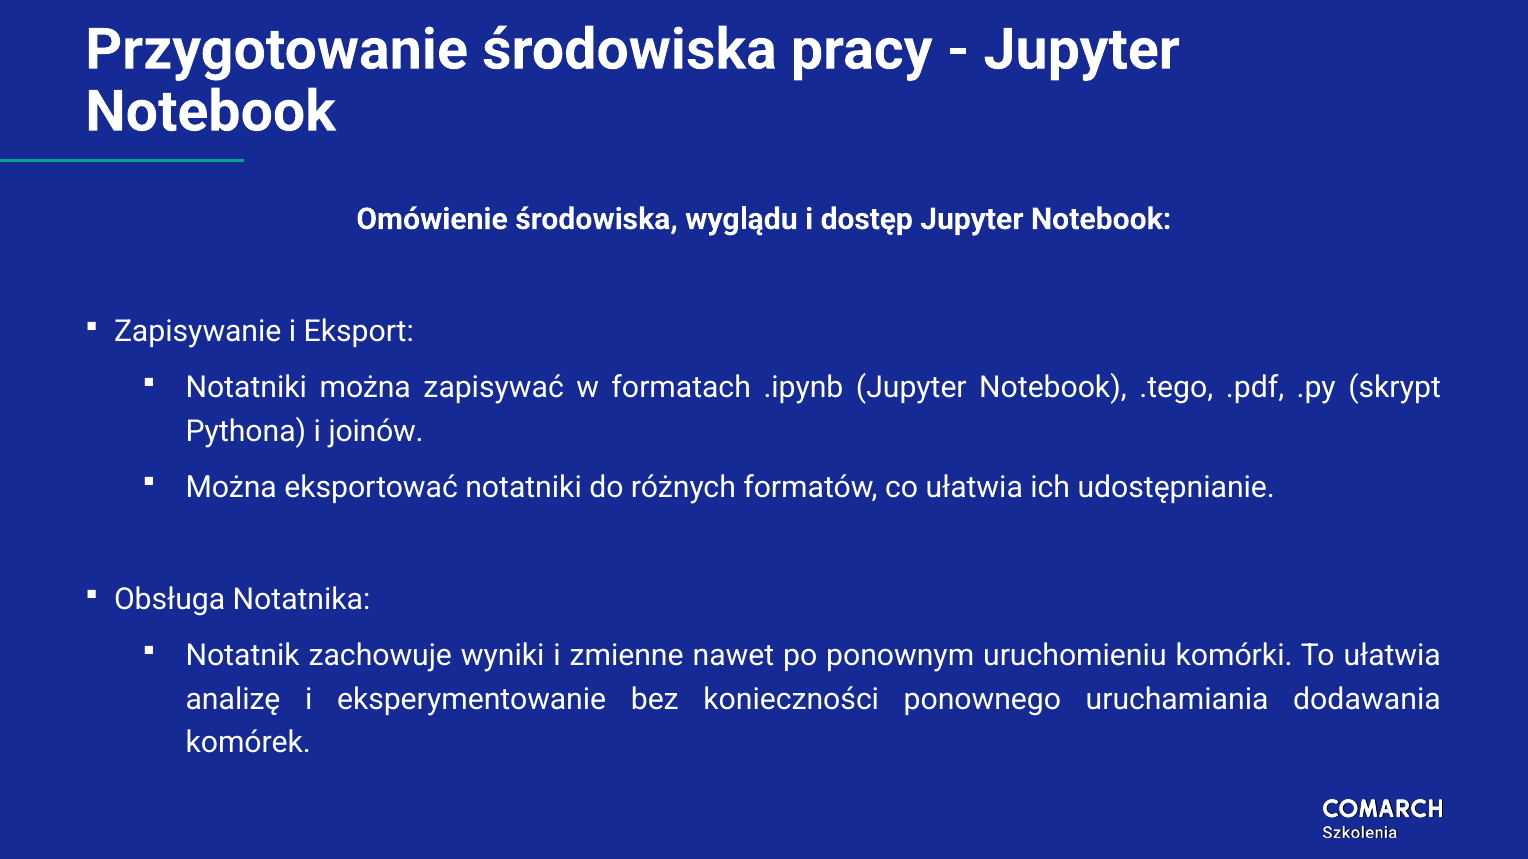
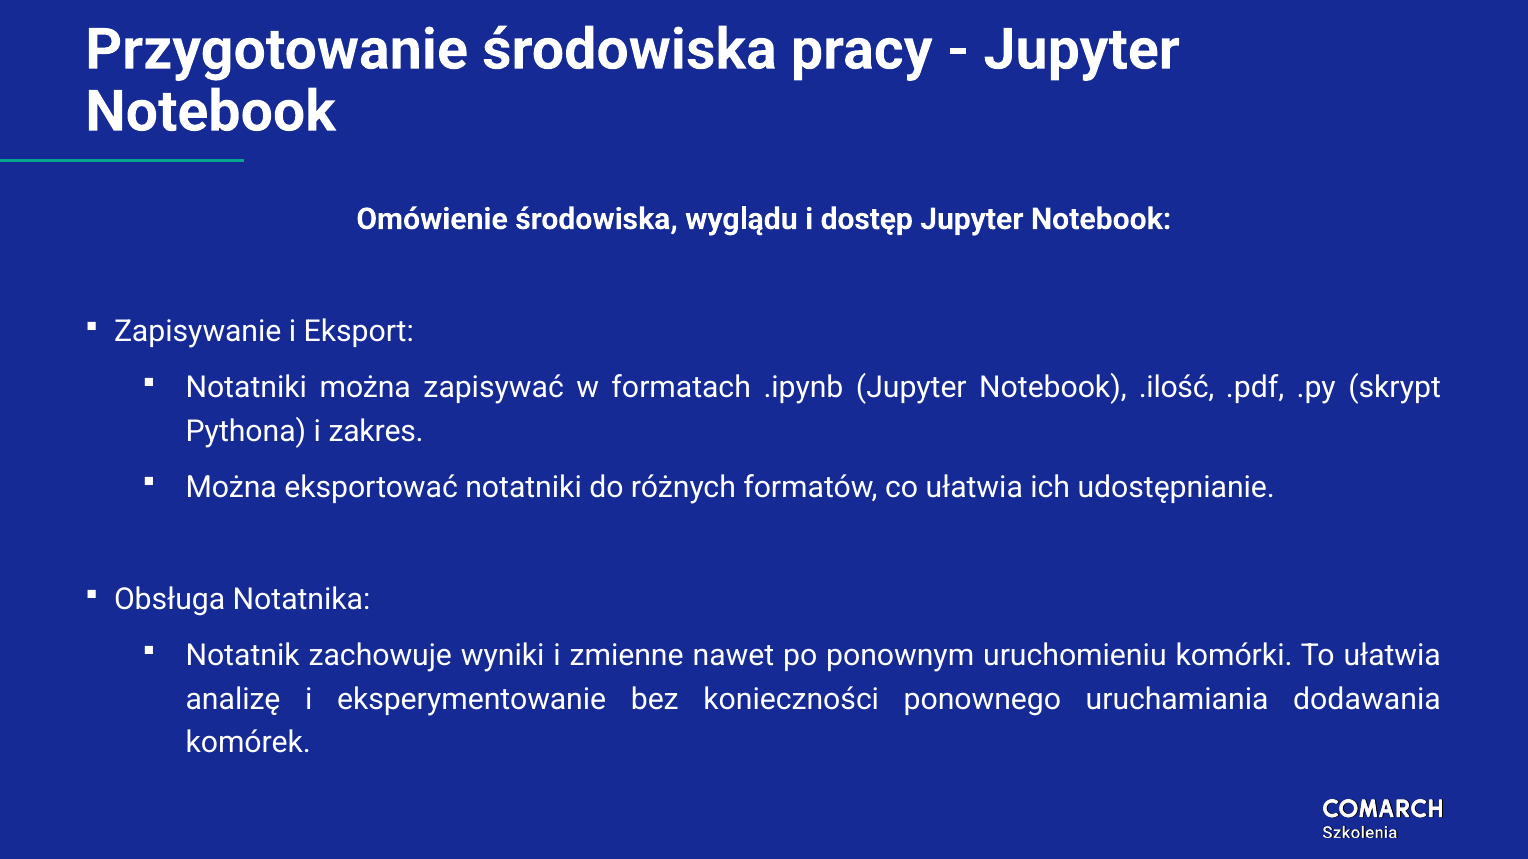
.tego: .tego -> .ilość (1177, 388)
joinów: joinów -> zakres (376, 431)
